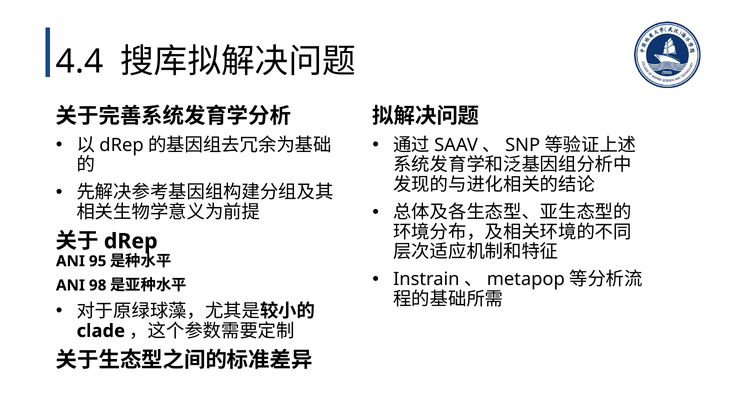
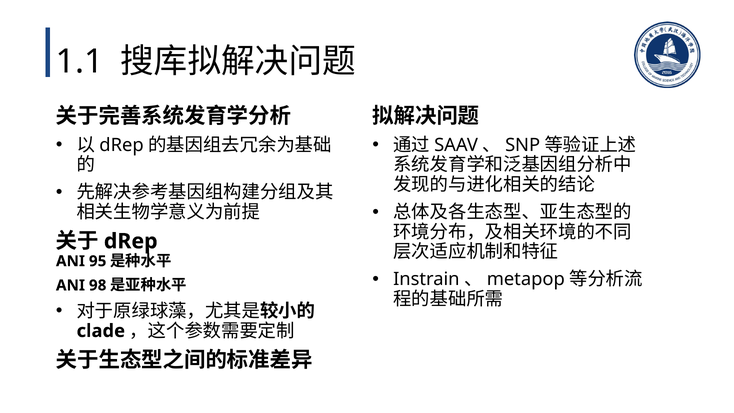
4.4: 4.4 -> 1.1 (80, 62)
